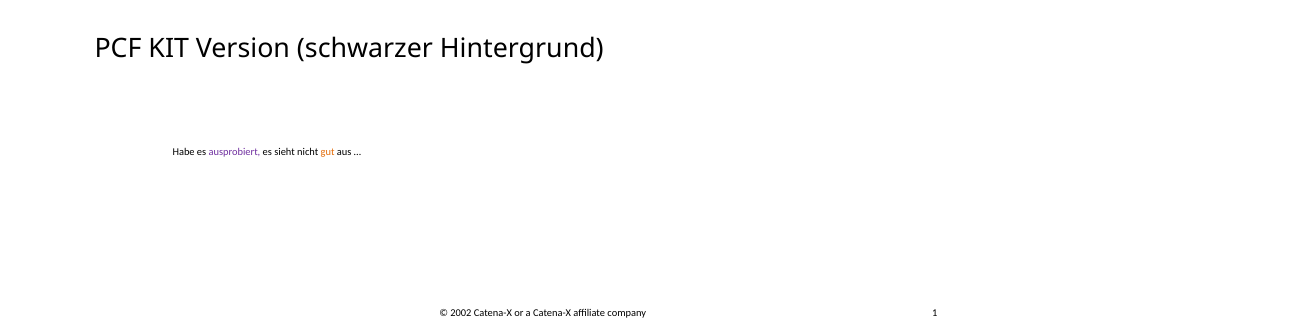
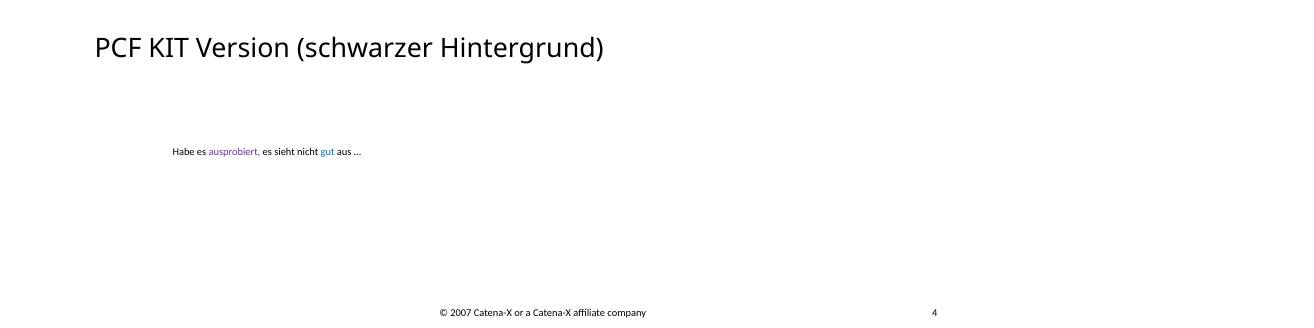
gut colour: orange -> blue (328, 152)
2002: 2002 -> 2007 (461, 313)
1: 1 -> 4 (935, 313)
